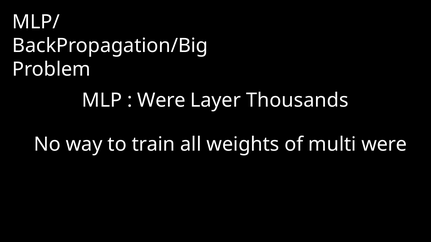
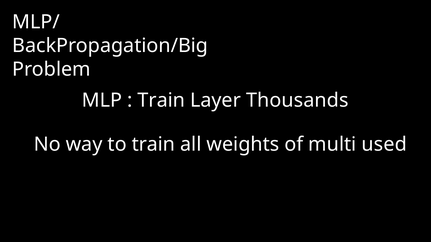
Were: Were -> Train (161, 100)
multi were: were -> used (384, 144)
